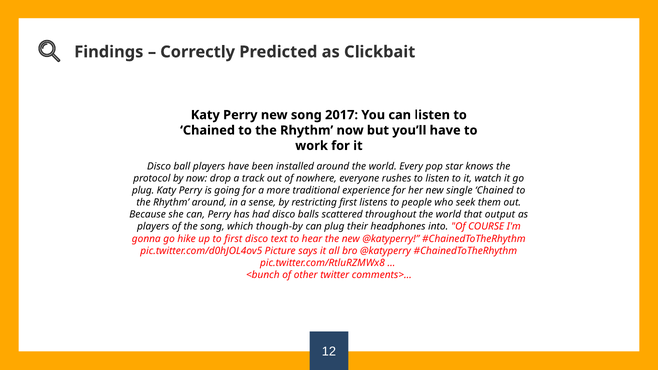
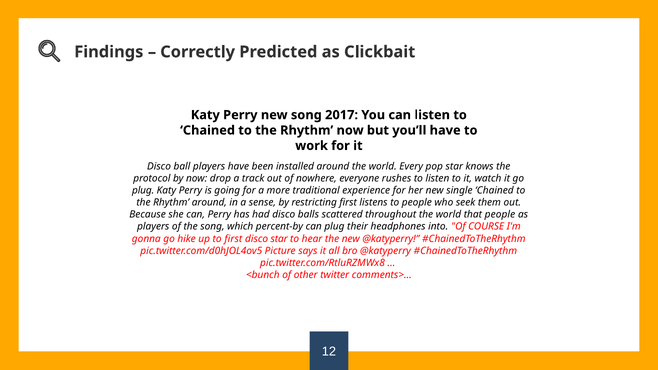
that output: output -> people (500, 215)
though-by: though-by -> percent-by (279, 227)
disco text: text -> star (279, 239)
